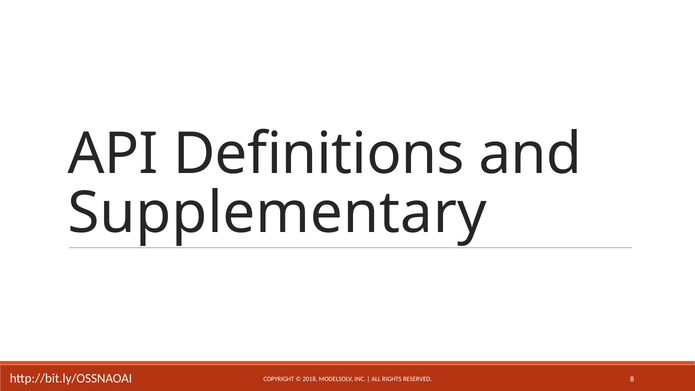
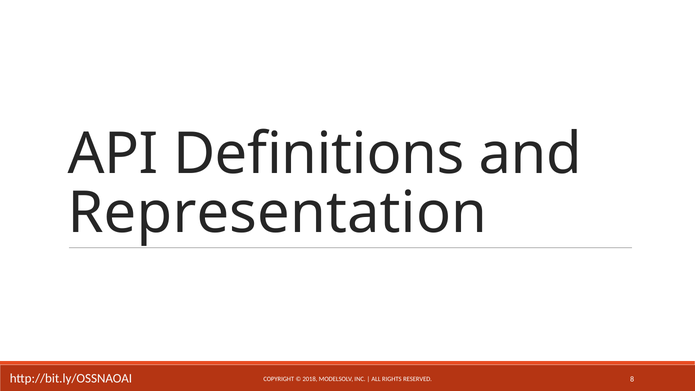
Supplementary: Supplementary -> Representation (277, 213)
